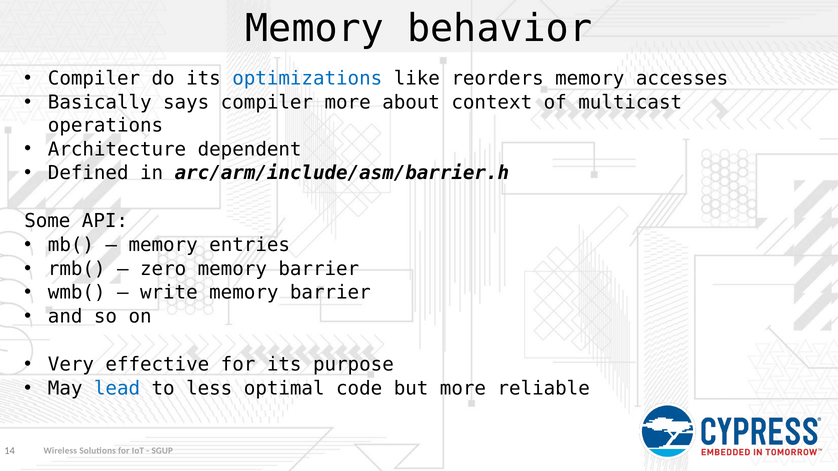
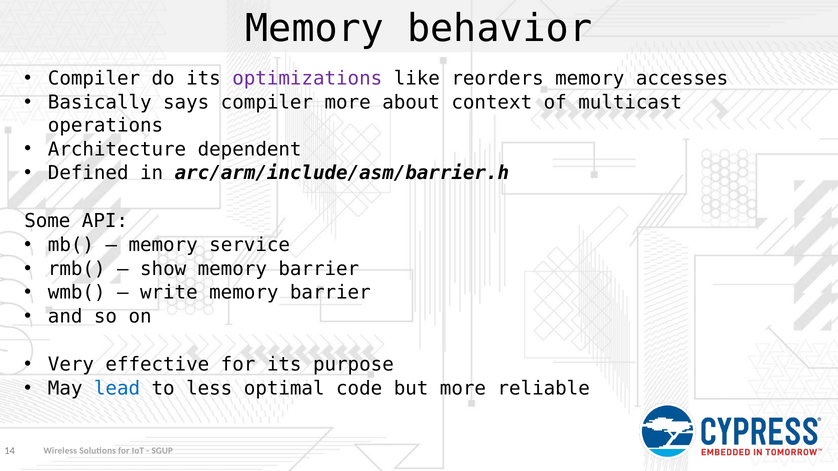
optimizations colour: blue -> purple (307, 78)
entries: entries -> service (250, 245)
zero: zero -> show (163, 269)
